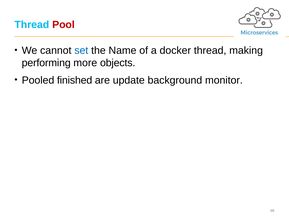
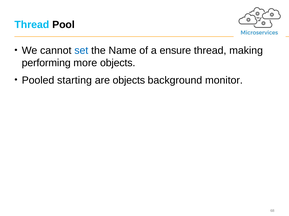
Pool colour: red -> black (64, 25)
docker: docker -> ensure (175, 51)
finished: finished -> starting (75, 80)
are update: update -> objects (129, 80)
